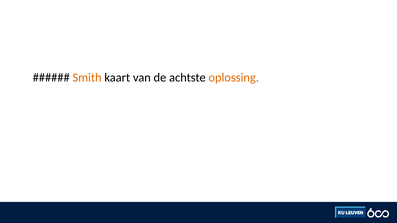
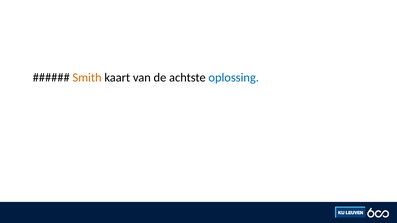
oplossing colour: orange -> blue (234, 78)
